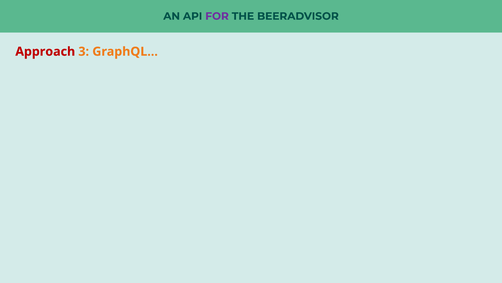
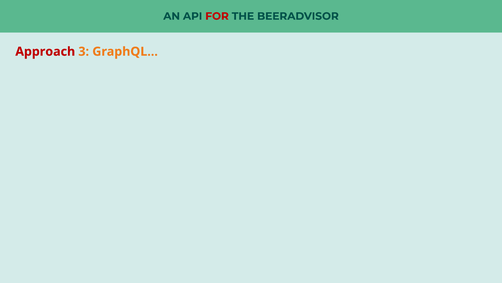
FOR colour: purple -> red (217, 16)
